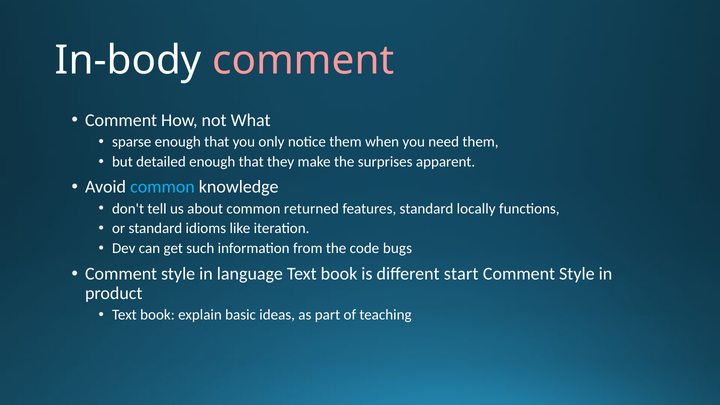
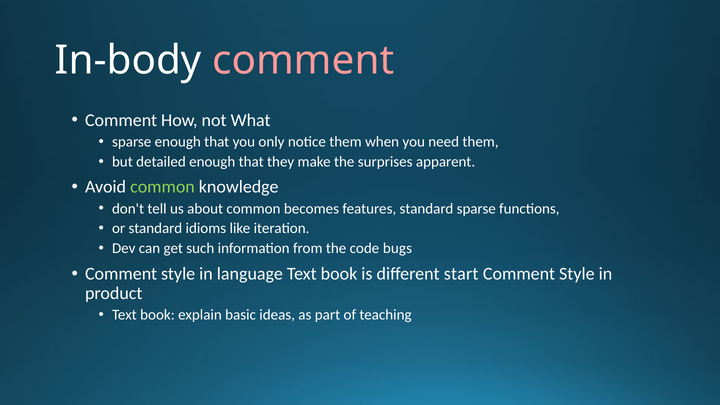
common colour: light blue -> light green (162, 187)
returned: returned -> becomes (311, 209)
standard locally: locally -> sparse (476, 209)
